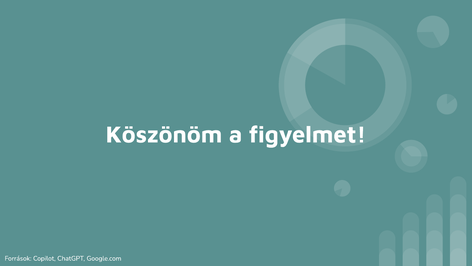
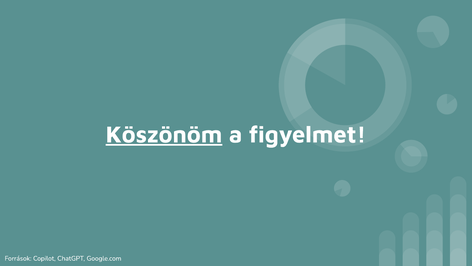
Köszönöm underline: none -> present (164, 134)
